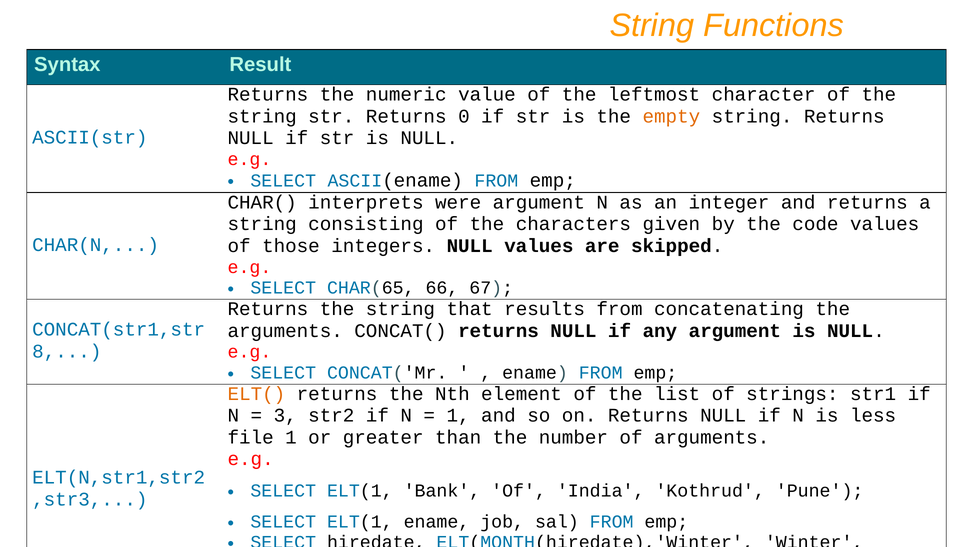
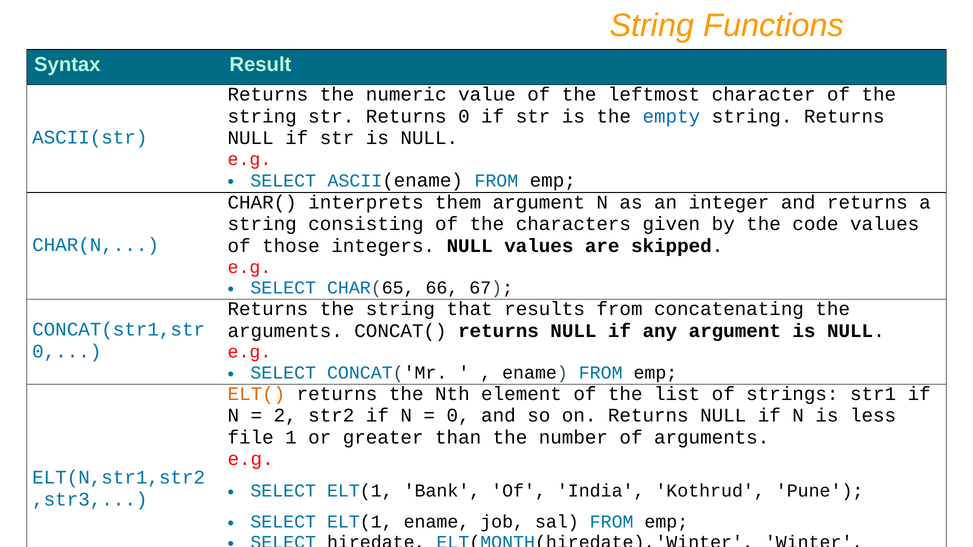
empty colour: orange -> blue (671, 116)
were: were -> them (458, 202)
8: 8 -> 0 (67, 352)
3: 3 -> 2 (285, 416)
1: 1 -> 0 (458, 416)
